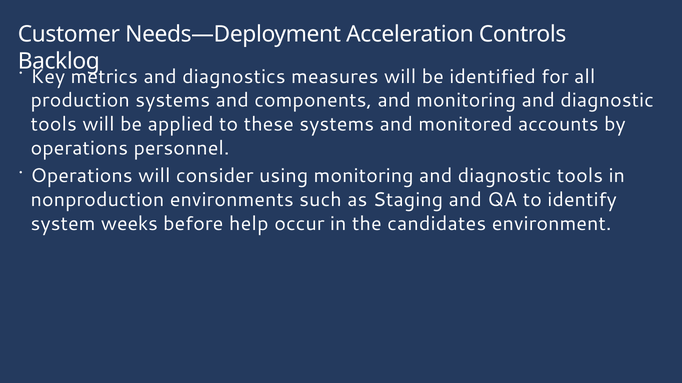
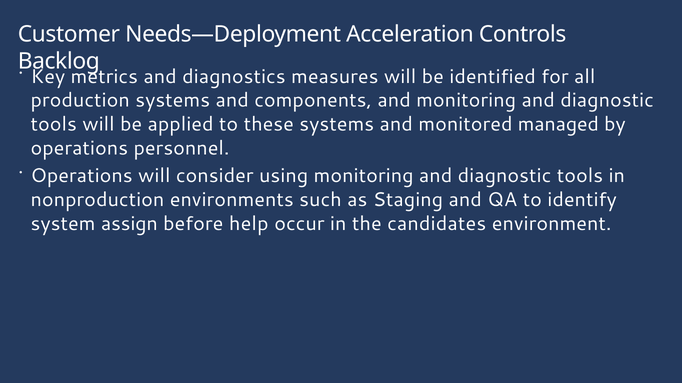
accounts: accounts -> managed (558, 124)
weeks: weeks -> assign (129, 224)
